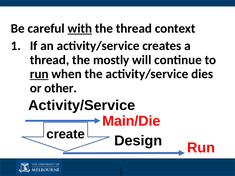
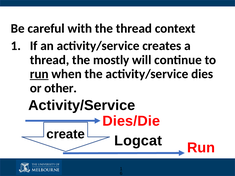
with underline: present -> none (80, 29)
Main/Die: Main/Die -> Dies/Die (131, 121)
Design: Design -> Logcat (138, 141)
